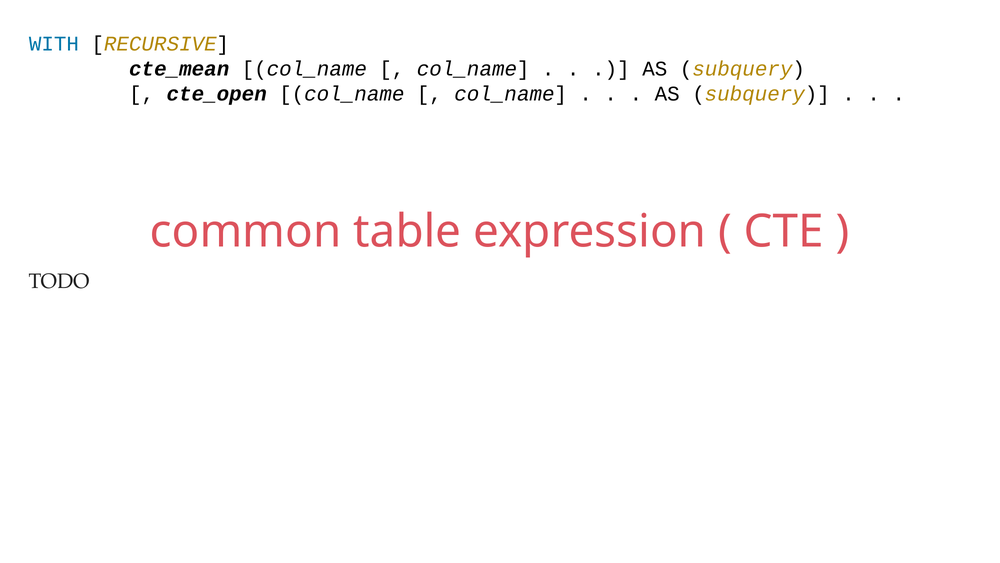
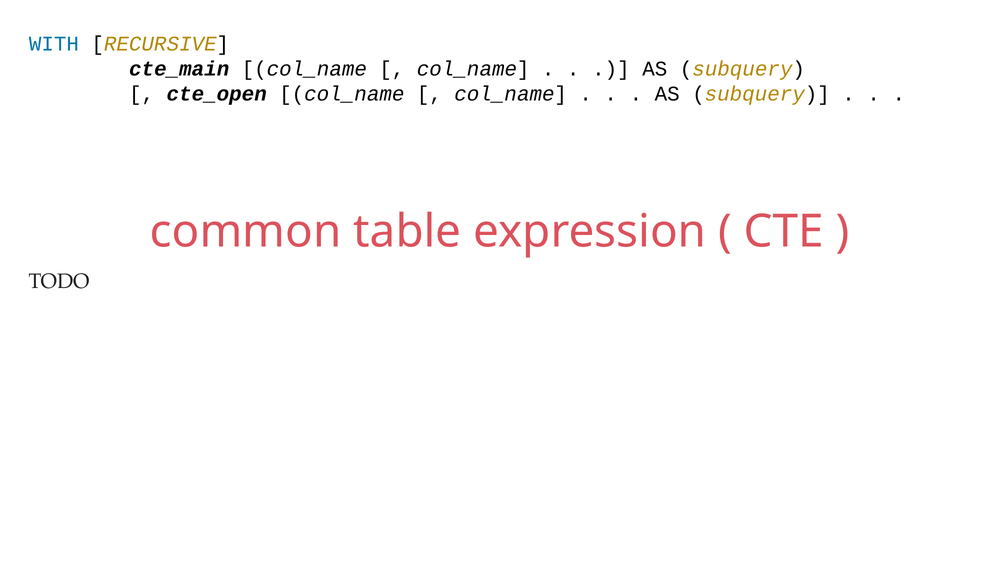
cte_mean: cte_mean -> cte_main (179, 69)
